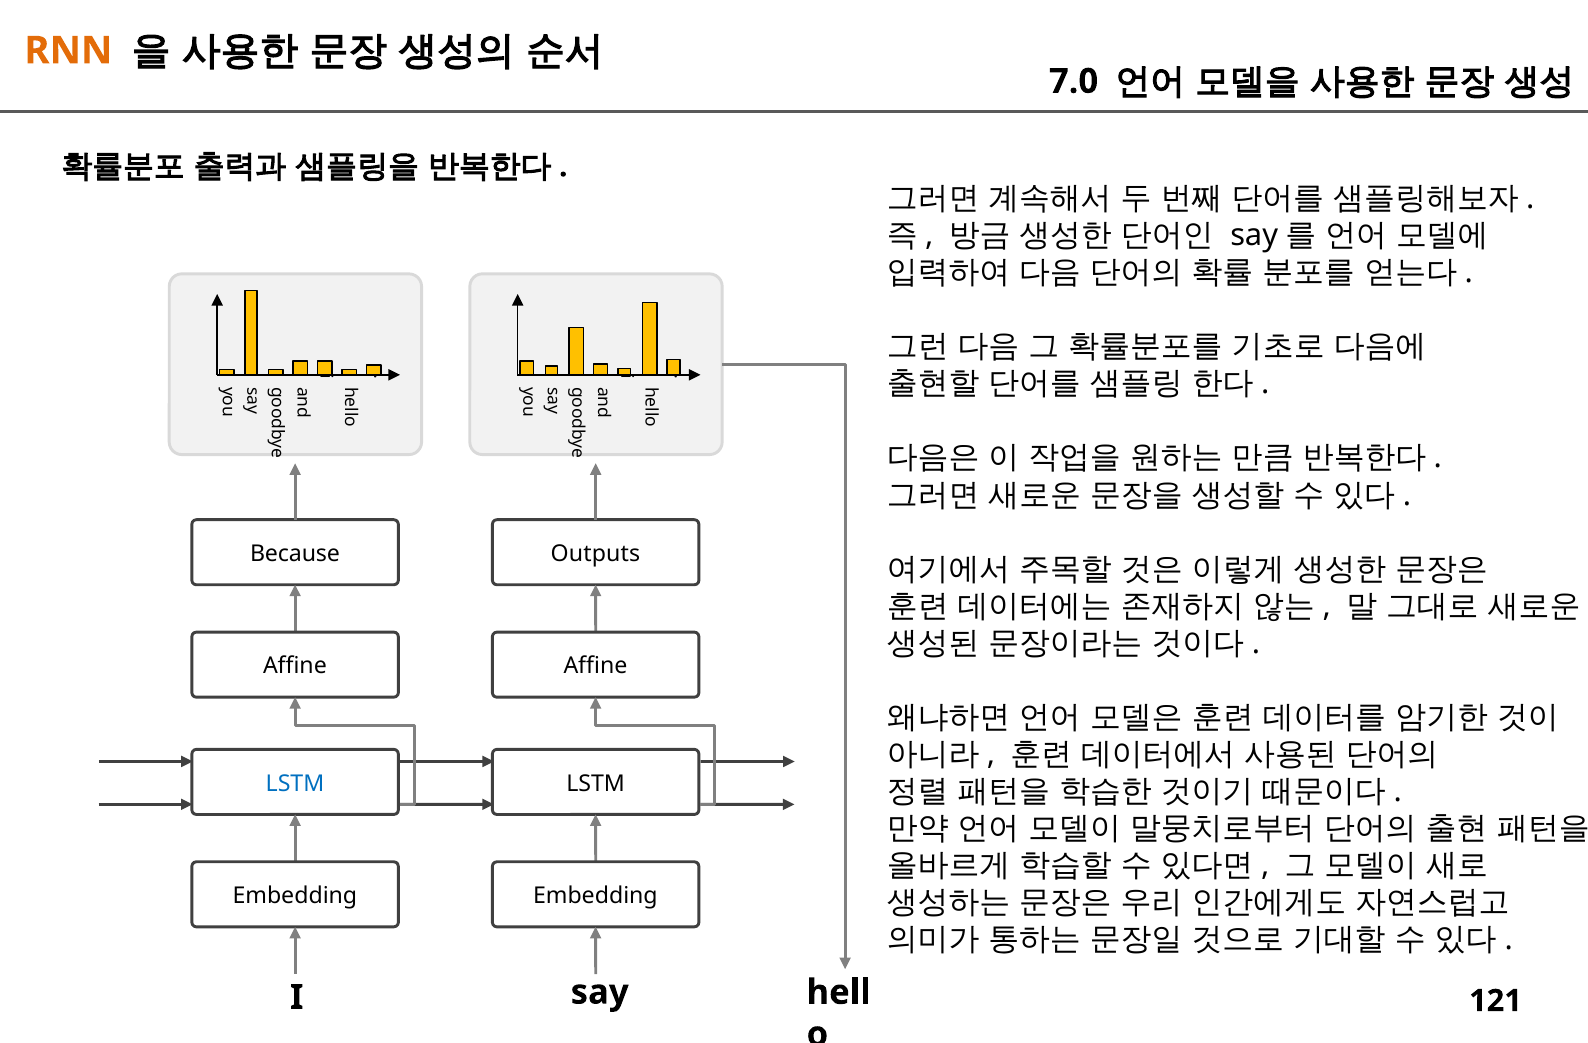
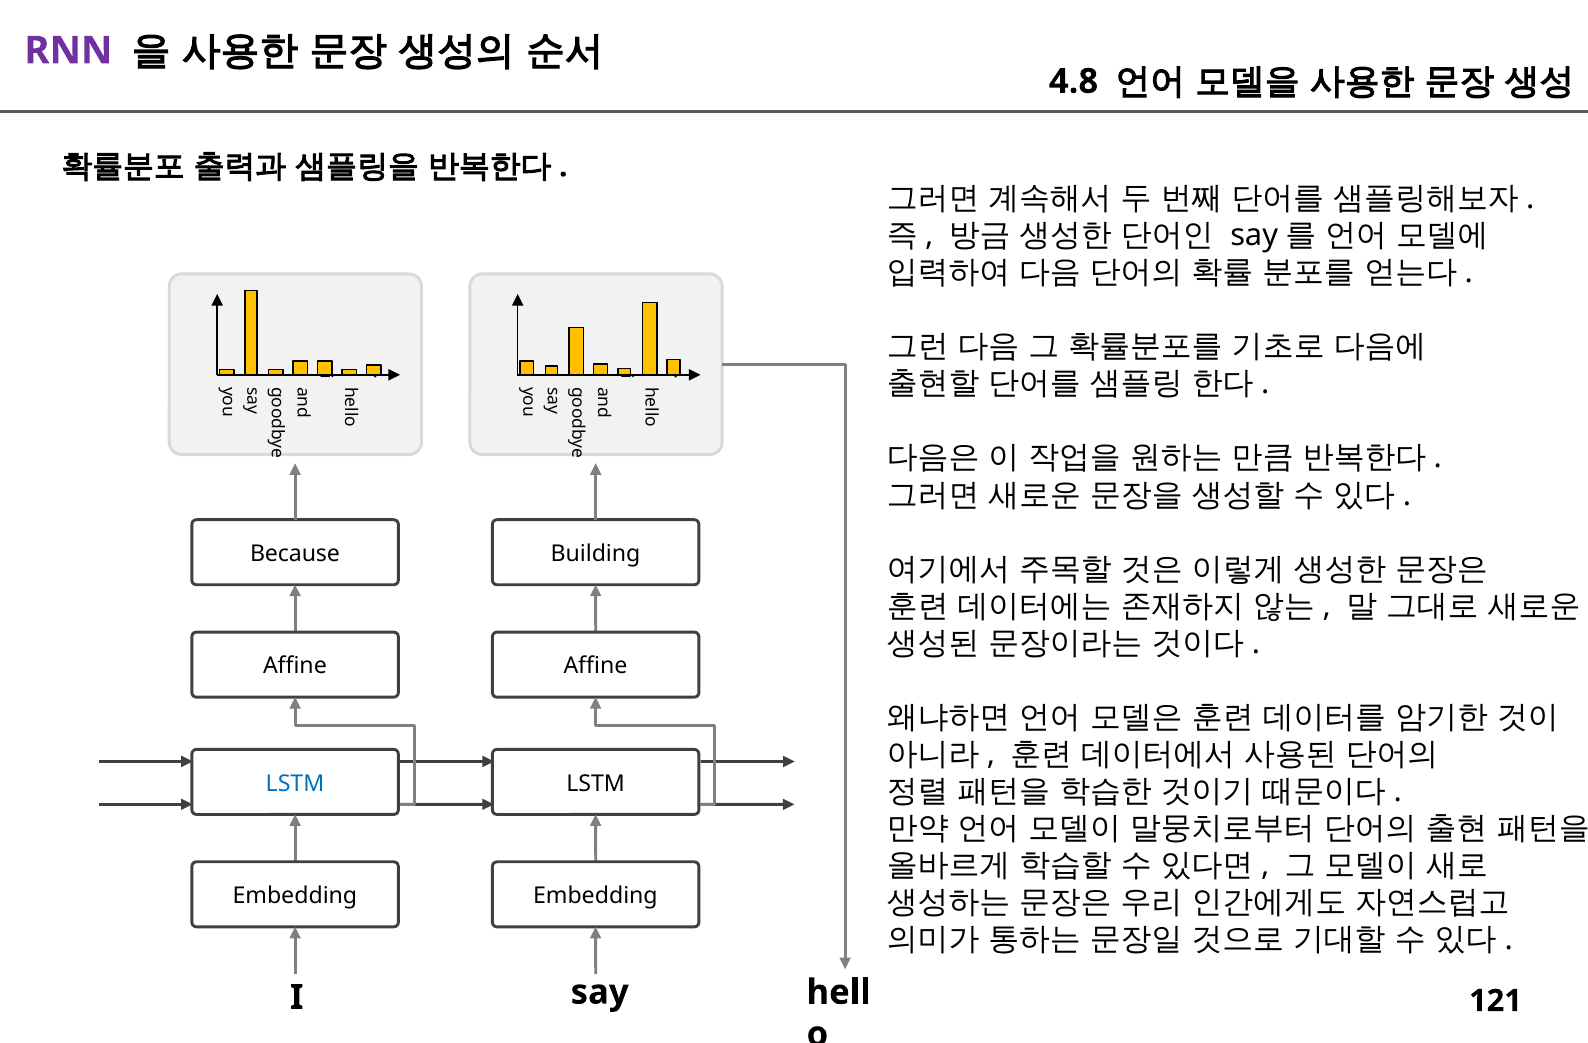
RNN colour: orange -> purple (68, 51)
7.0: 7.0 -> 4.8 (1074, 81)
Outputs: Outputs -> Building (596, 554)
